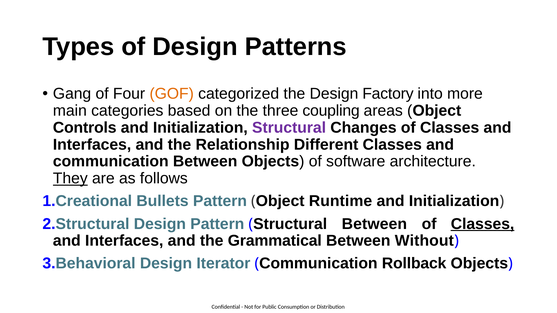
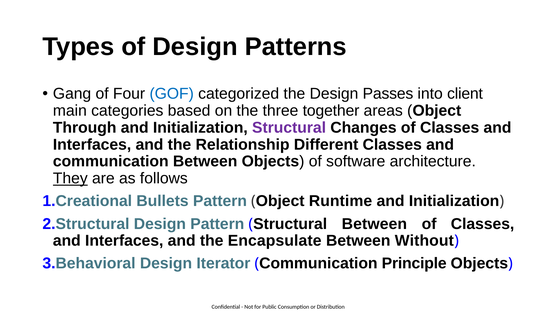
GOF colour: orange -> blue (172, 94)
Factory: Factory -> Passes (388, 94)
more: more -> client (465, 94)
coupling: coupling -> together (331, 111)
Controls: Controls -> Through (85, 128)
Classes underline: present -> none (483, 224)
Grammatical: Grammatical -> Encapsulate (275, 241)
Rollback: Rollback -> Principle (414, 264)
